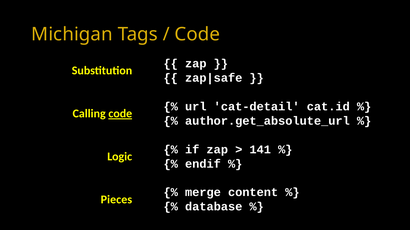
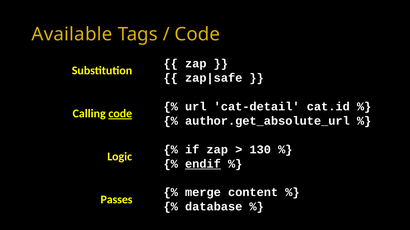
Michigan: Michigan -> Available (72, 34)
141: 141 -> 130 (260, 150)
endif underline: none -> present (203, 164)
Pieces: Pieces -> Passes (117, 200)
